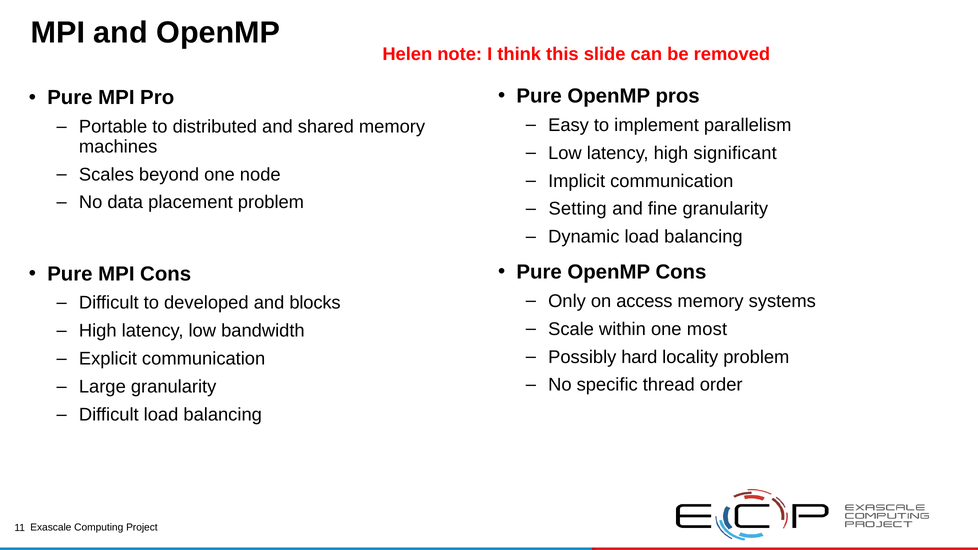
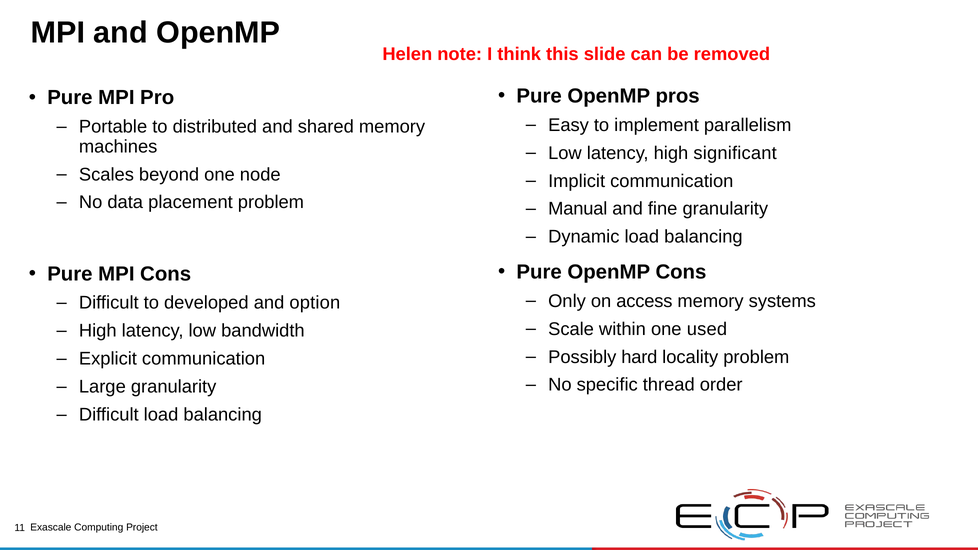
Setting: Setting -> Manual (578, 209)
blocks: blocks -> option (315, 303)
most: most -> used (707, 329)
